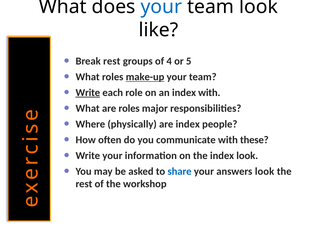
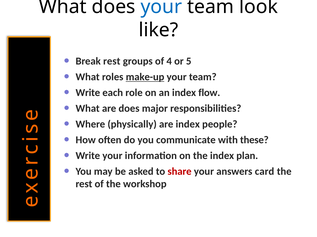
Write underline: present -> none (88, 93)
index with: with -> flow (209, 93)
are roles: roles -> does (129, 109)
index look: look -> plan (247, 156)
share colour: blue -> red (180, 172)
answers look: look -> card (265, 172)
